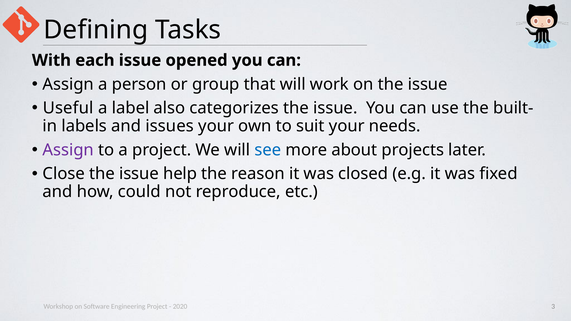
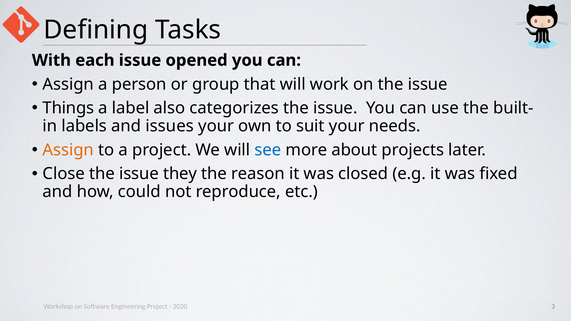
Useful: Useful -> Things (68, 108)
Assign colour: purple -> orange (68, 150)
help: help -> they (180, 174)
